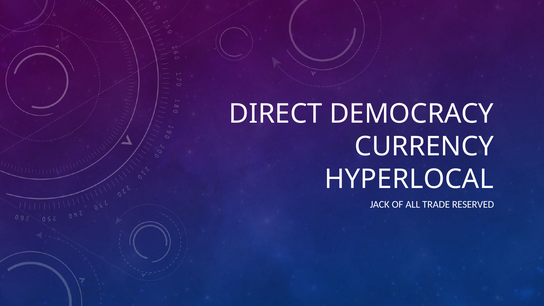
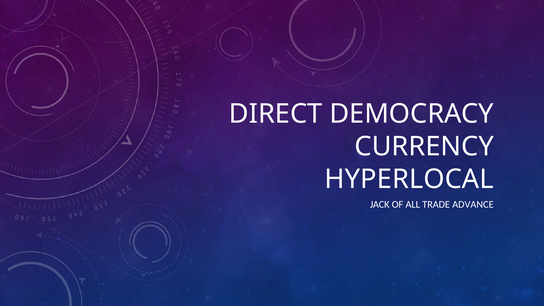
RESERVED: RESERVED -> ADVANCE (473, 205)
